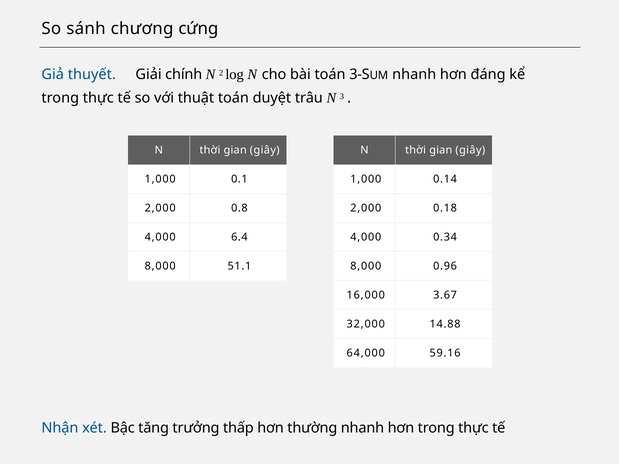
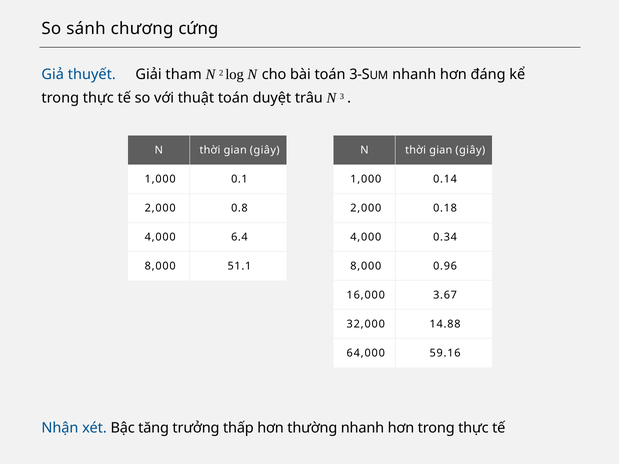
chính: chính -> tham (184, 74)
